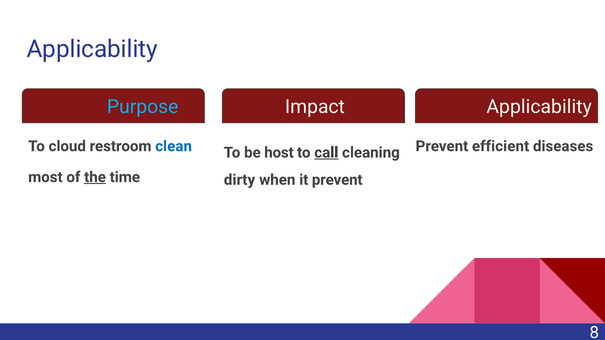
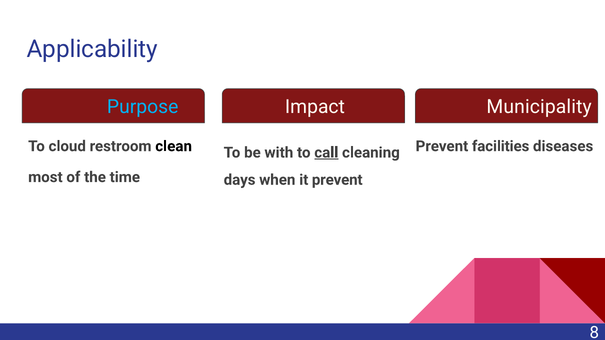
Impact Applicability: Applicability -> Municipality (539, 107)
efficient: efficient -> facilities (501, 146)
clean colour: blue -> black (174, 146)
host: host -> with (279, 153)
the underline: present -> none (95, 177)
dirty: dirty -> days (240, 180)
